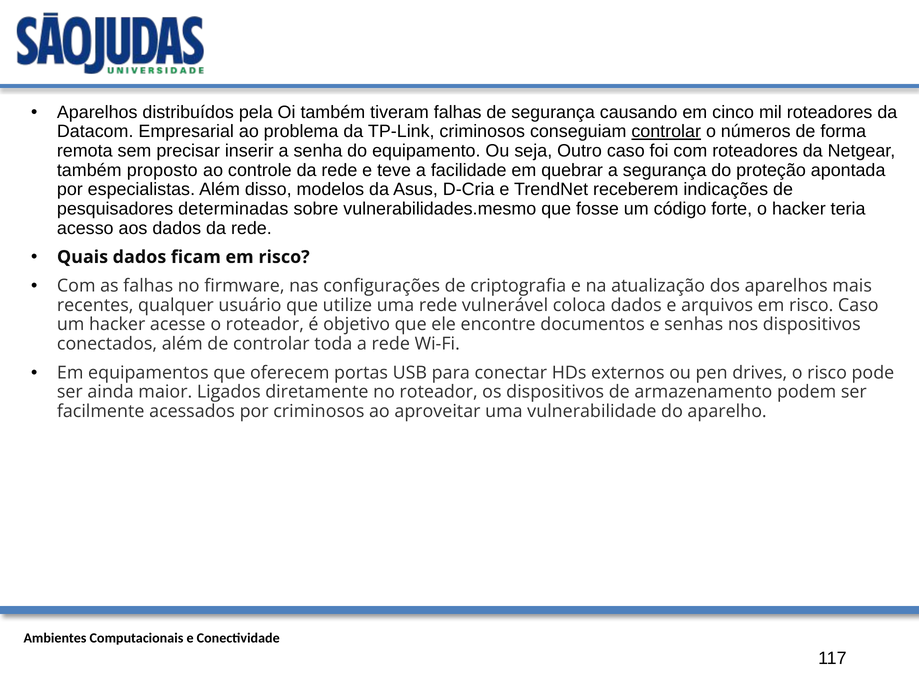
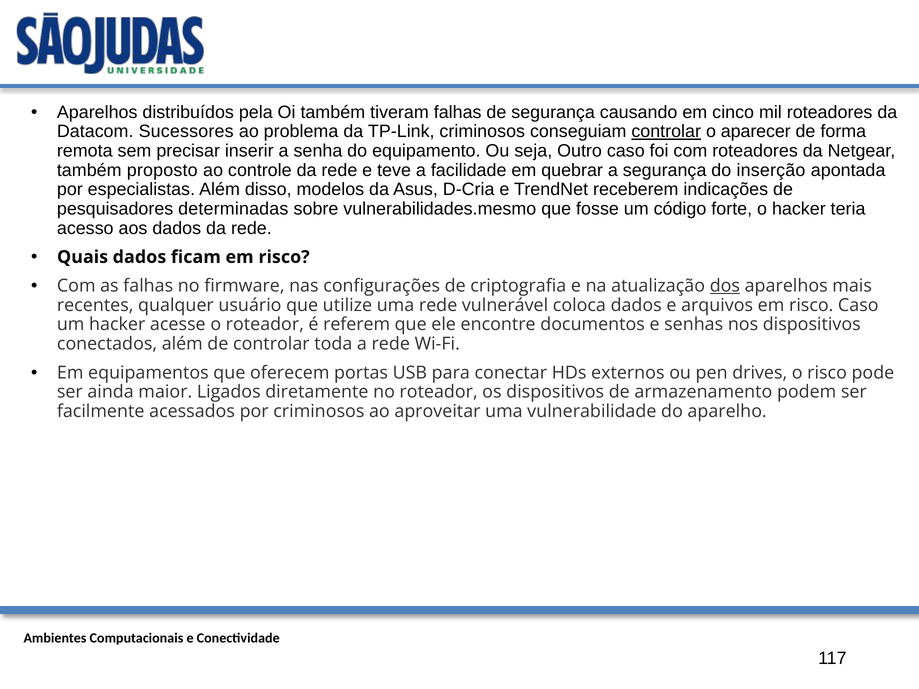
Empresarial: Empresarial -> Sucessores (186, 132)
números: números -> aparecer (756, 132)
proteção: proteção -> inserção (771, 170)
dos underline: none -> present (725, 286)
objetivo: objetivo -> referem (357, 325)
